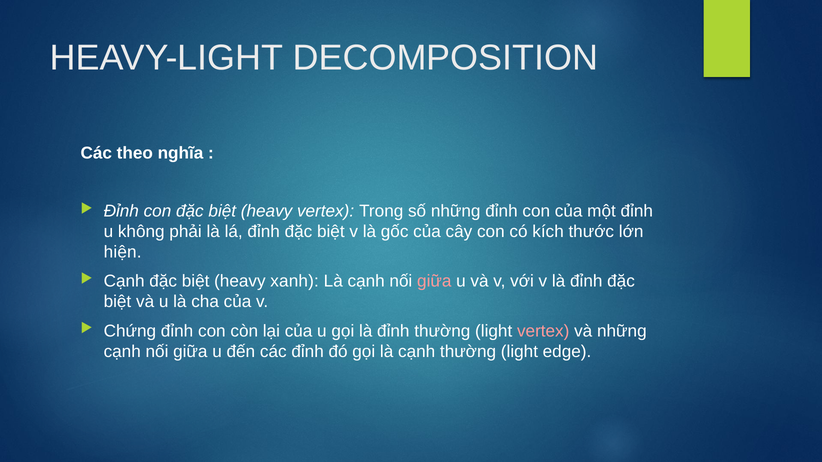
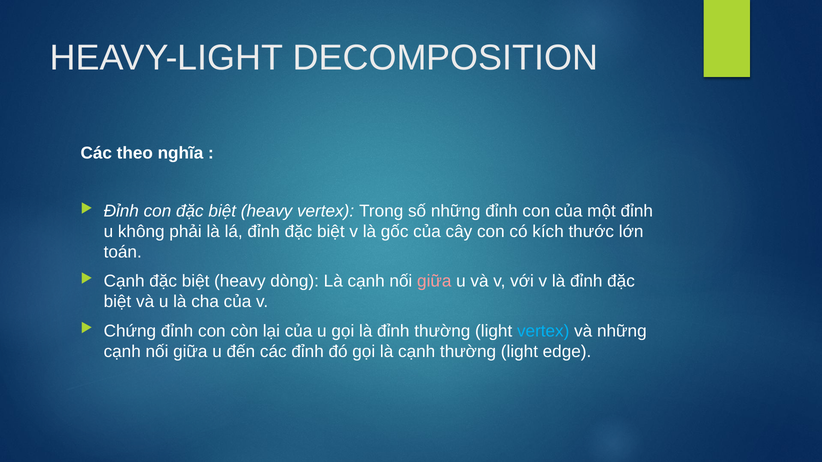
hiện: hiện -> toán (123, 252)
xanh: xanh -> dòng (295, 281)
vertex colour: pink -> light blue (543, 331)
